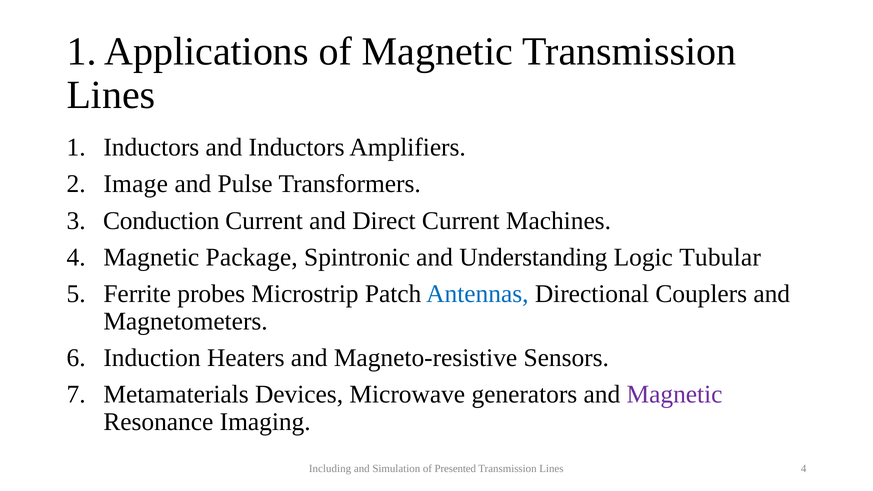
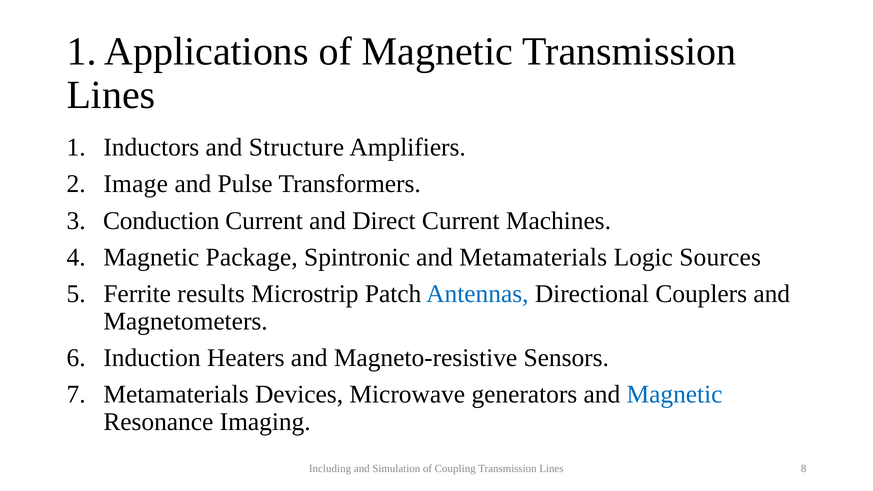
and Inductors: Inductors -> Structure (296, 148)
and Understanding: Understanding -> Metamaterials (533, 257)
Tubular: Tubular -> Sources (720, 257)
probes: probes -> results (211, 294)
Magnetic colour: purple -> blue (675, 394)
Presented: Presented -> Coupling (455, 469)
Lines 4: 4 -> 8 (804, 469)
